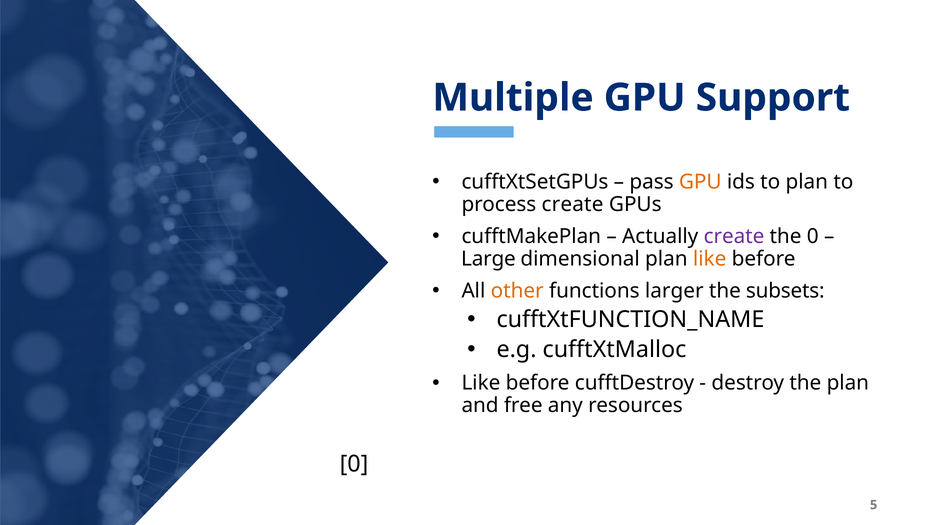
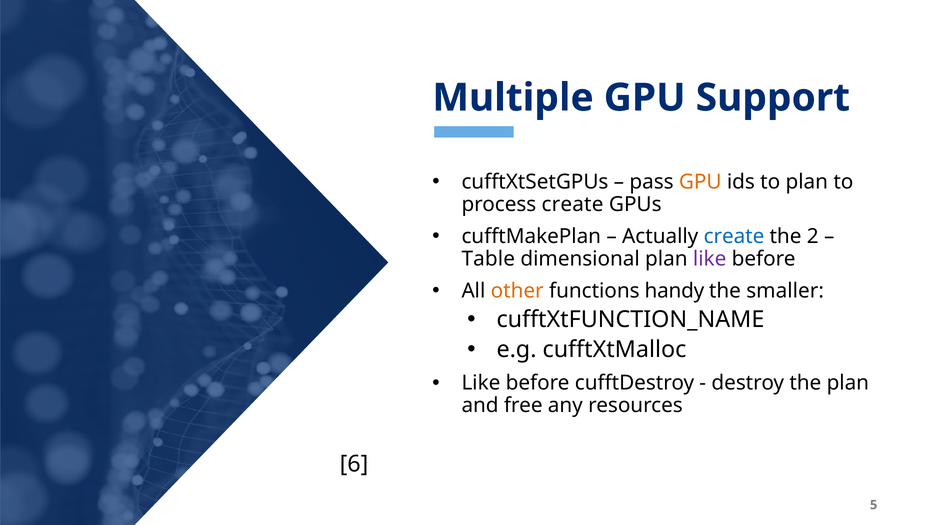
create colour: purple -> blue (734, 237)
the 0: 0 -> 2 (813, 237)
Large: Large -> Table (488, 259)
like colour: orange -> purple (710, 259)
larger: larger -> handy (674, 291)
subsets: subsets -> smaller (785, 291)
0: 0 -> 6 (354, 465)
